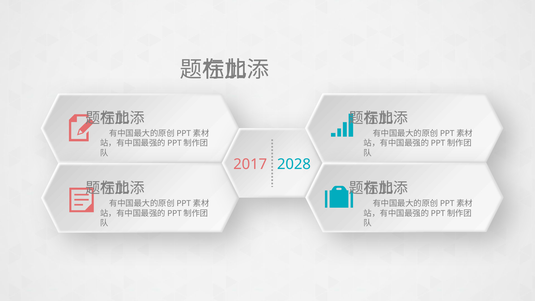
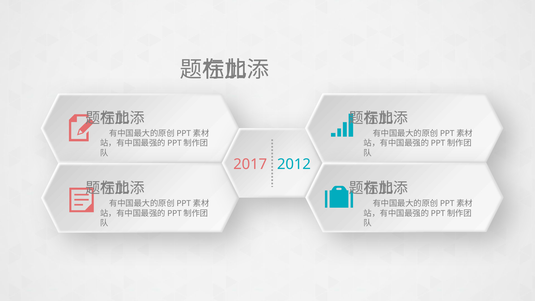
2028: 2028 -> 2012 (294, 164)
